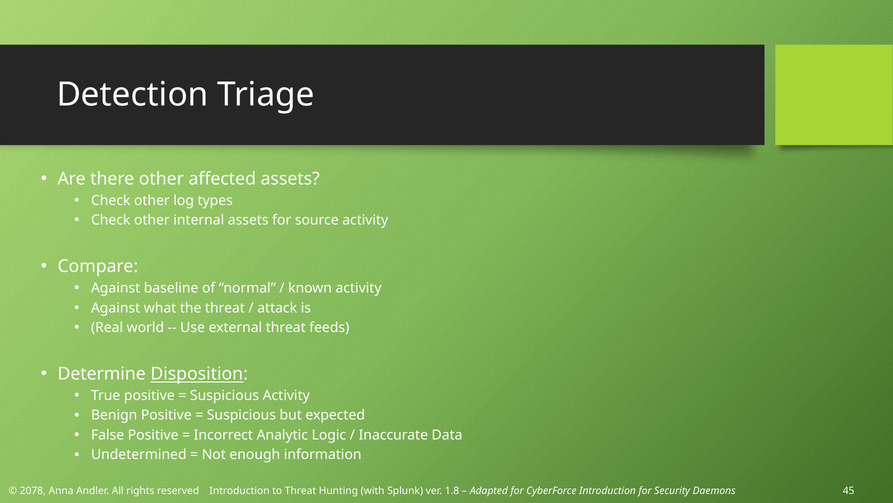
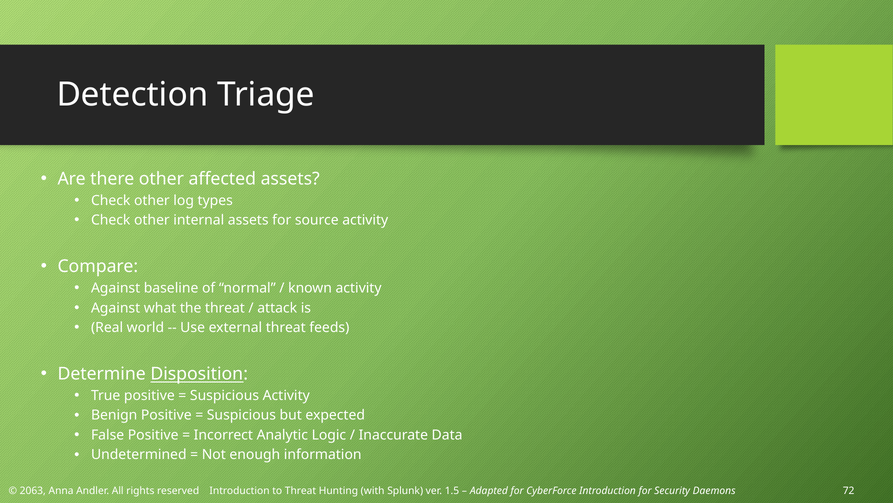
2078: 2078 -> 2063 (33, 490)
1.8: 1.8 -> 1.5 (452, 490)
45: 45 -> 72 (849, 490)
